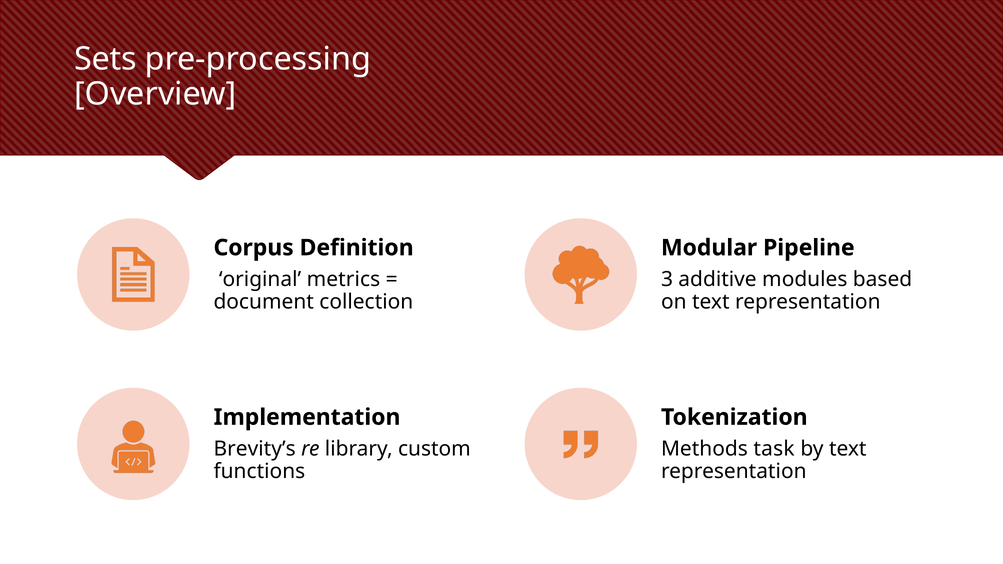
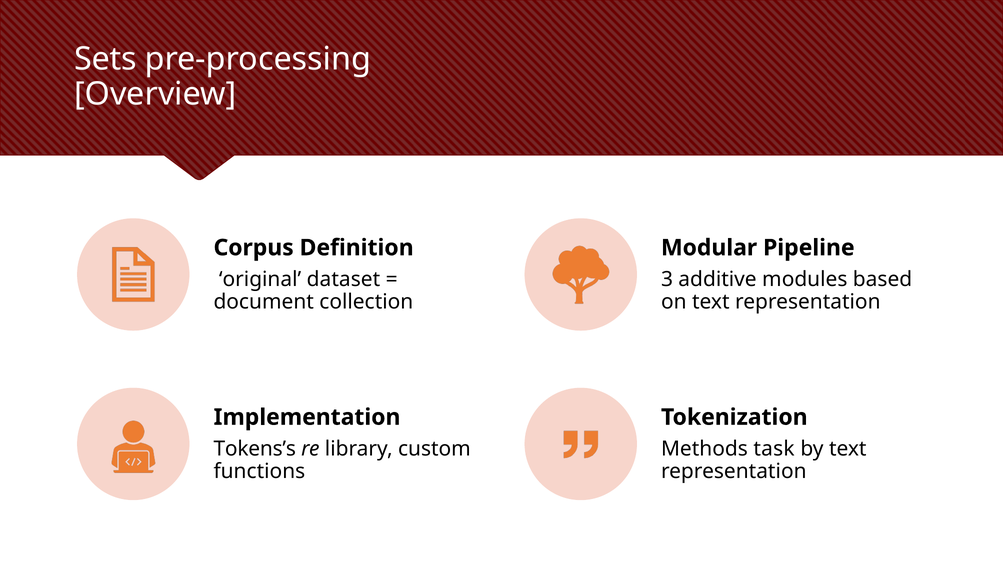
metrics: metrics -> dataset (343, 280)
Brevity’s: Brevity’s -> Tokens’s (255, 449)
